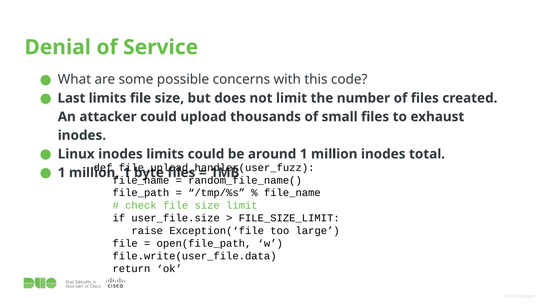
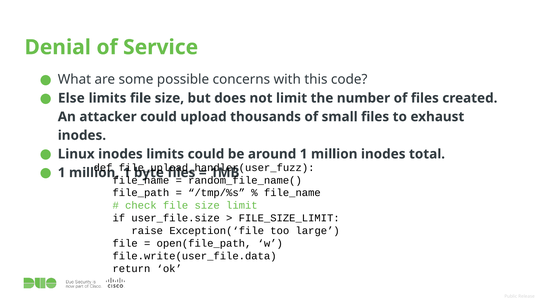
Last: Last -> Else (71, 98)
